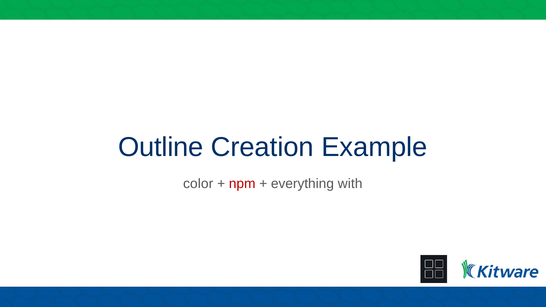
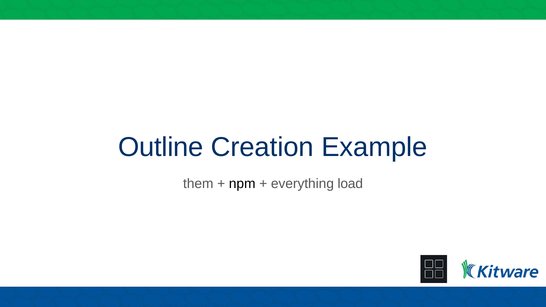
color: color -> them (198, 184)
npm colour: red -> black (242, 184)
with: with -> load (350, 184)
